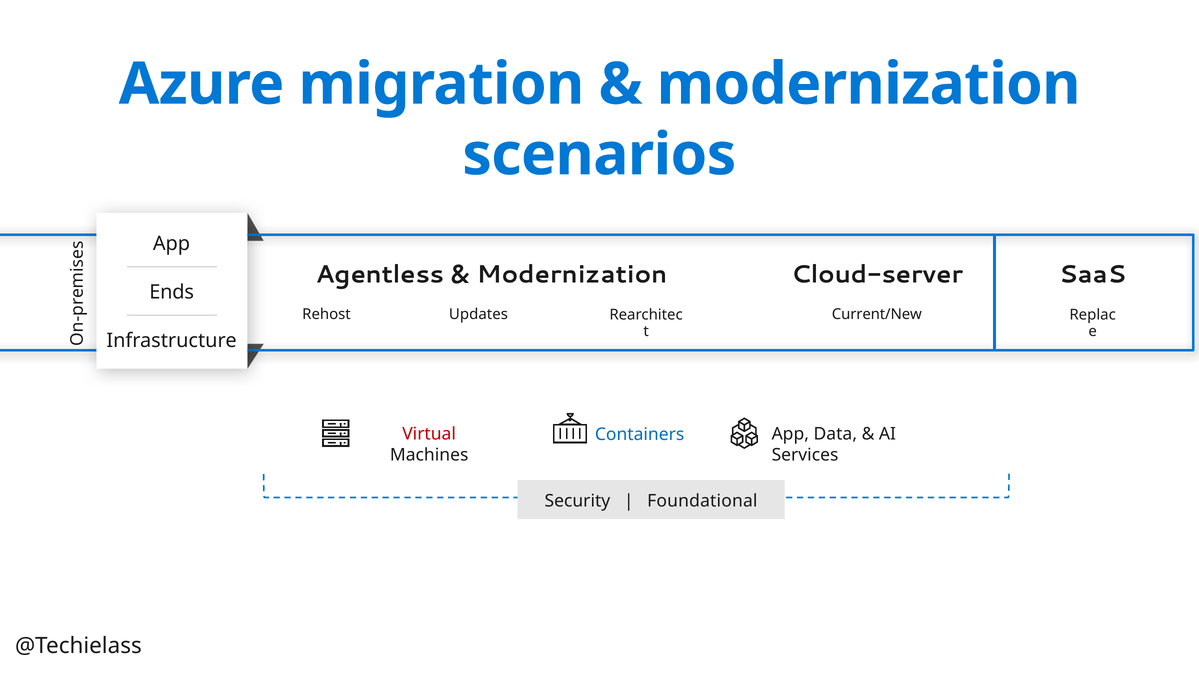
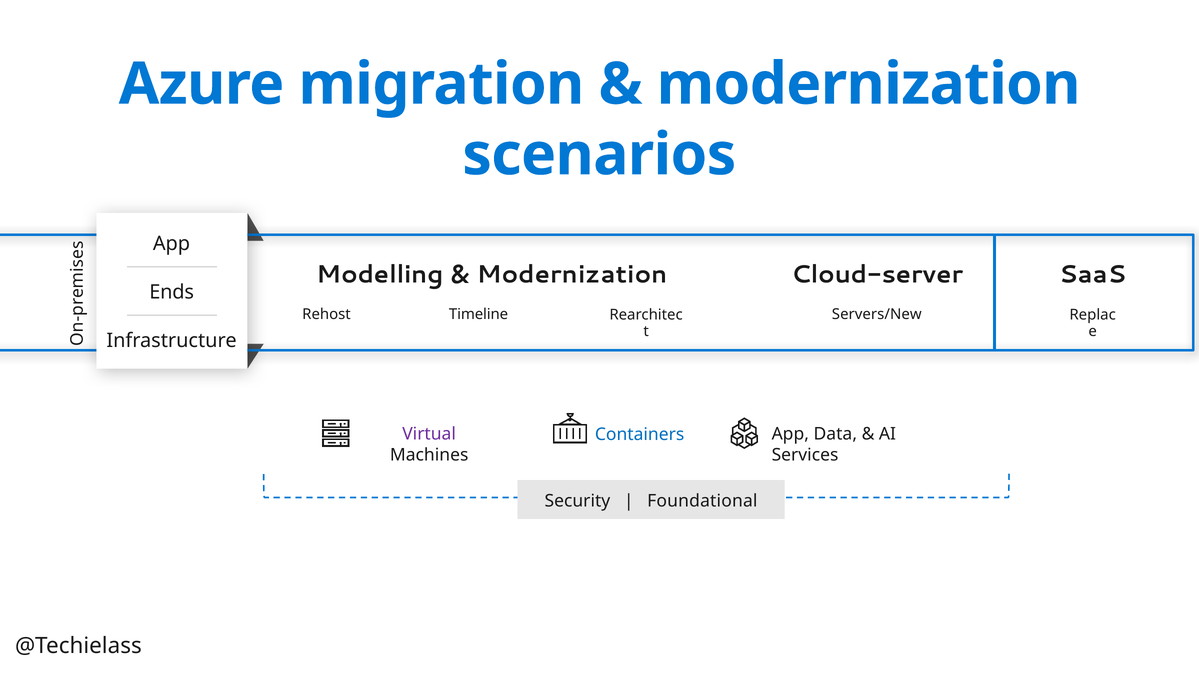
Agentless: Agentless -> Modelling (380, 275)
Updates: Updates -> Timeline (479, 314)
Current/New: Current/New -> Servers/New (877, 314)
Virtual colour: red -> purple (429, 435)
